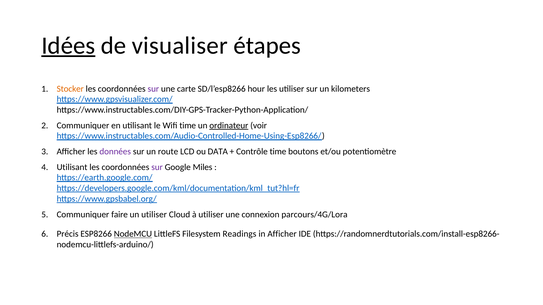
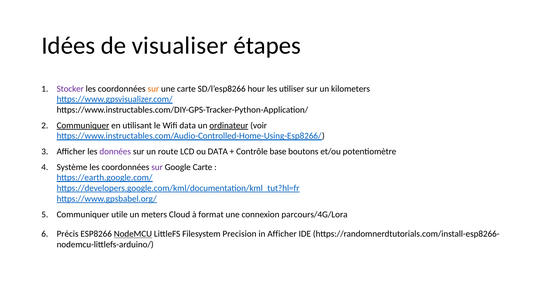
Idées underline: present -> none (68, 46)
Stocker colour: orange -> purple (70, 89)
sur colour: purple -> orange (153, 89)
Communiquer underline: none -> present (83, 126)
Wifi time: time -> data (188, 126)
Contrôle time: time -> base (278, 152)
Utilisant: Utilisant -> Système (72, 167)
Google Miles: Miles -> Carte (203, 167)
faire: faire -> utile (119, 215)
un utiliser: utiliser -> meters (154, 215)
à utiliser: utiliser -> format (211, 215)
Readings: Readings -> Precision (239, 234)
